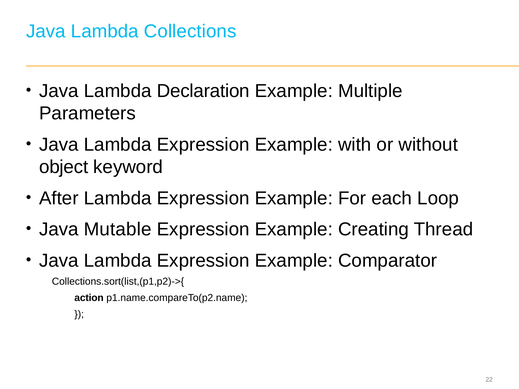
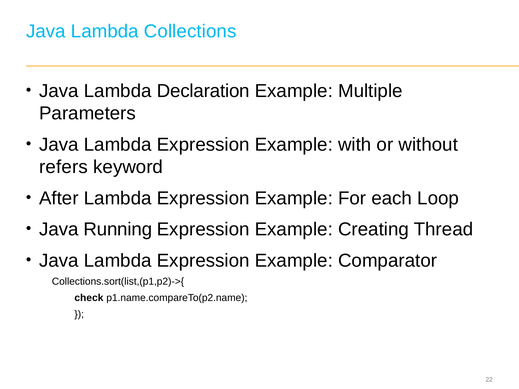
object: object -> refers (63, 167)
Mutable: Mutable -> Running (118, 230)
action: action -> check (89, 298)
